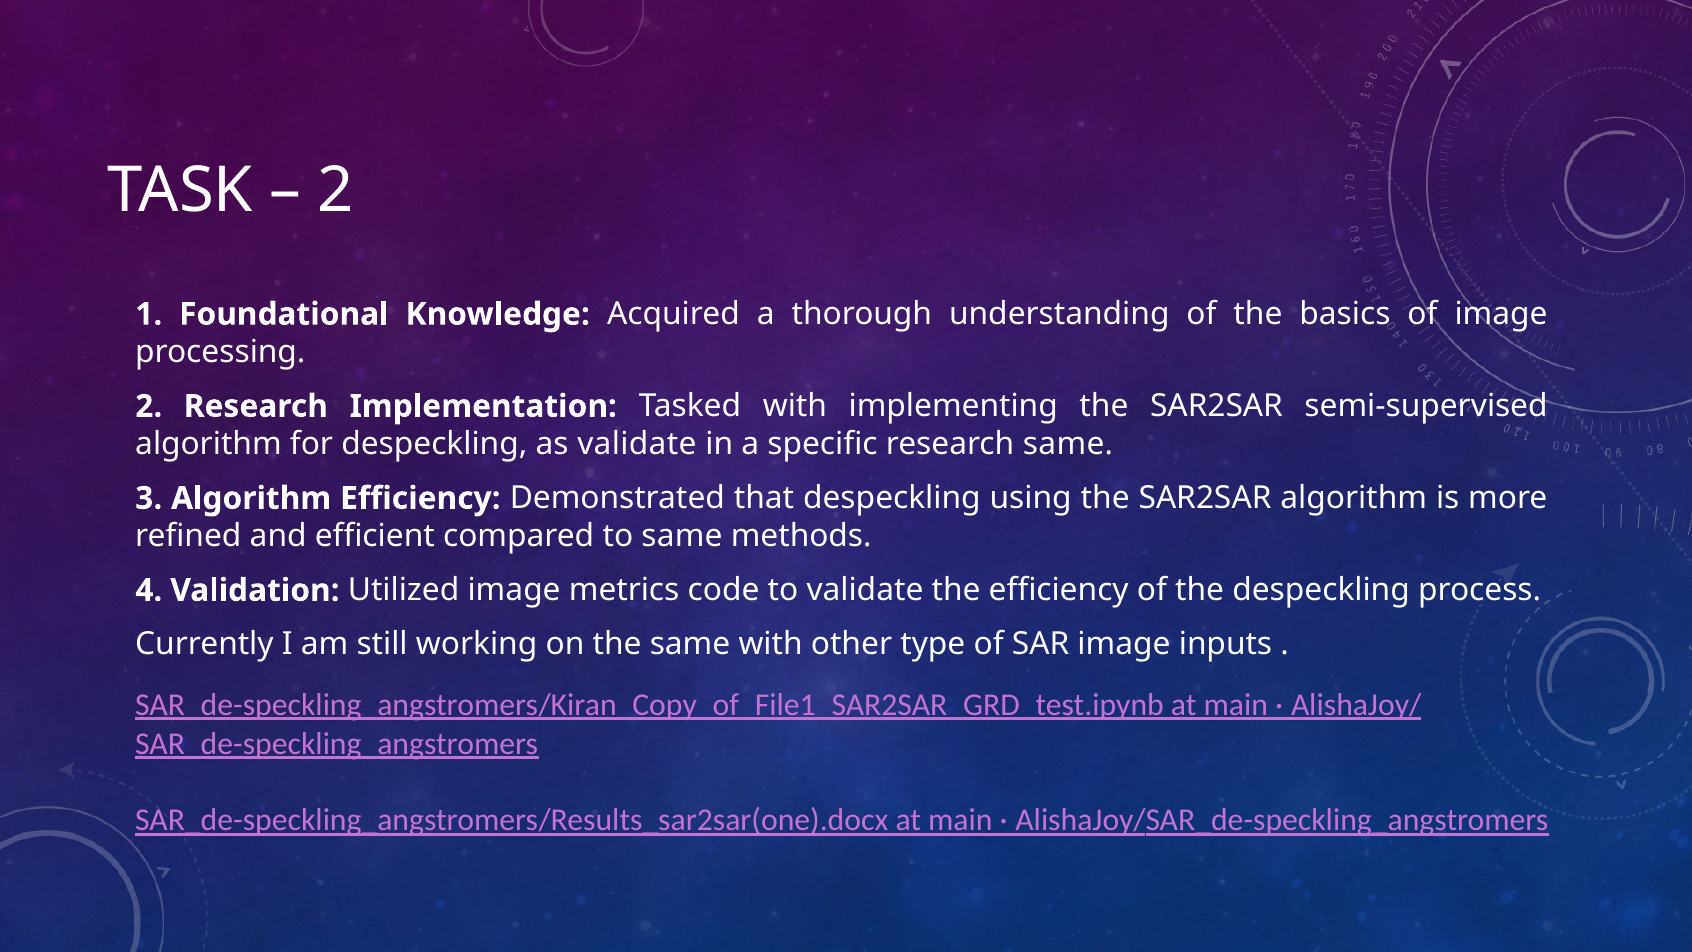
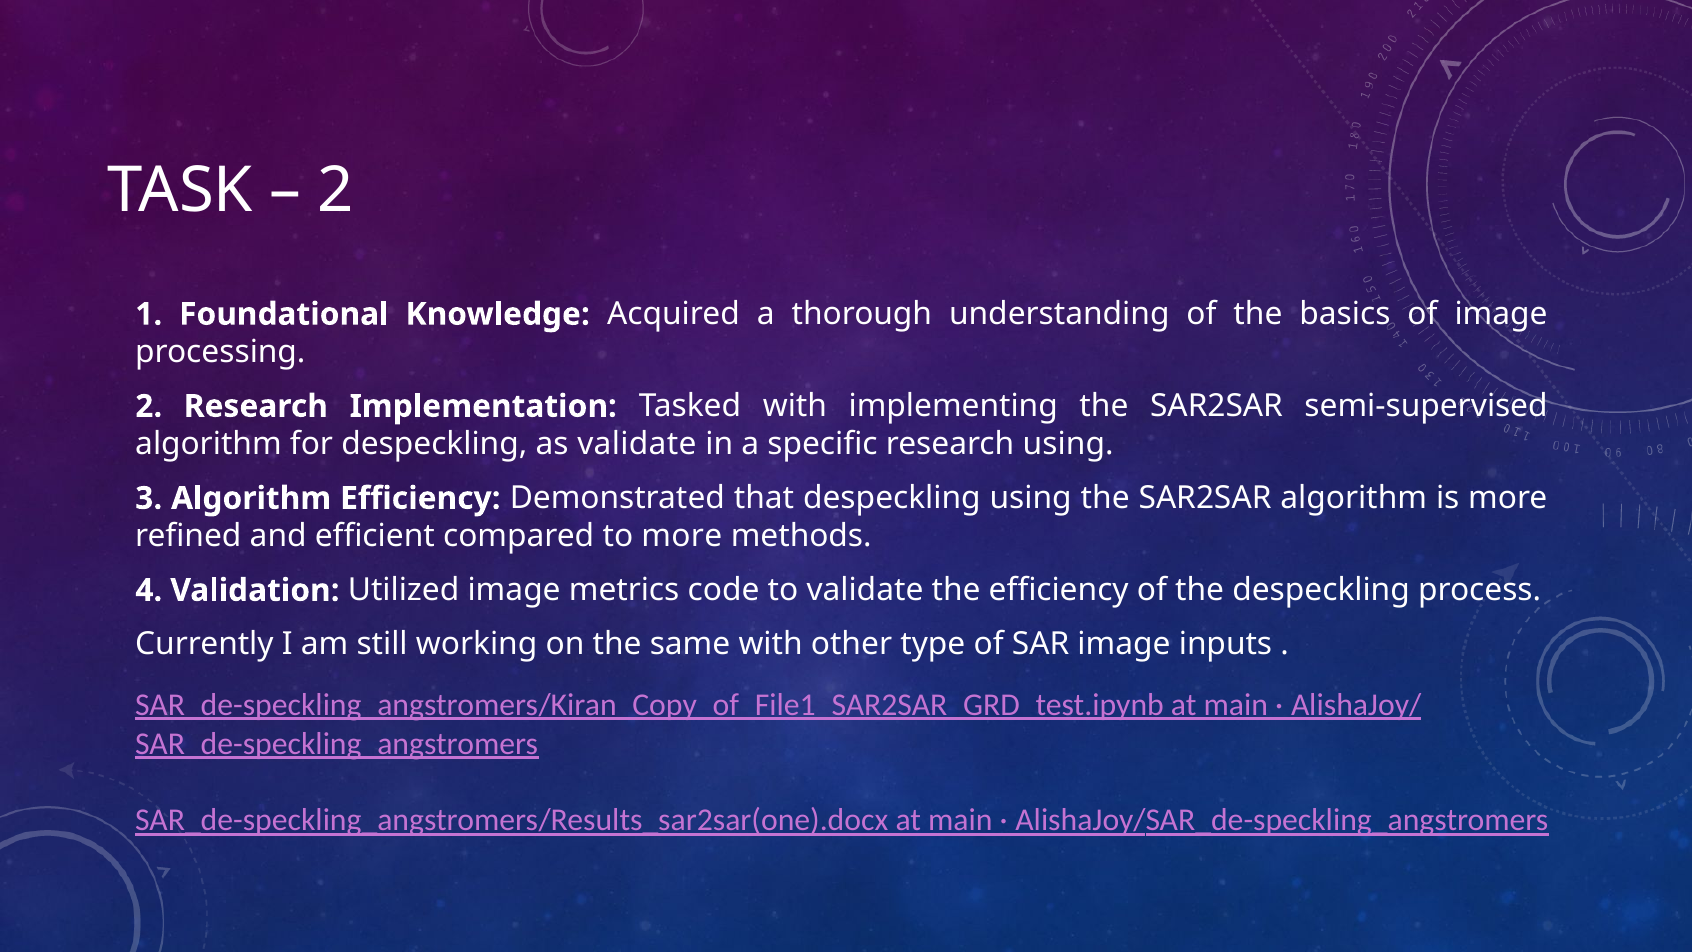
research same: same -> using (1068, 444)
to same: same -> more (682, 536)
